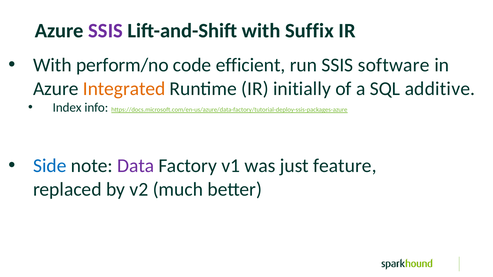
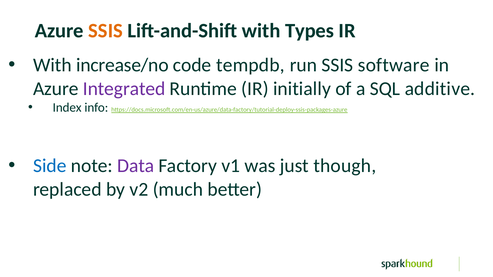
SSIS colour: purple -> orange (106, 31)
Suffix: Suffix -> Types (310, 31)
perform/no: perform/no -> increase/no (122, 65)
efficient: efficient -> tempdb (250, 65)
Integrated colour: orange -> purple (124, 89)
feature: feature -> though (345, 166)
